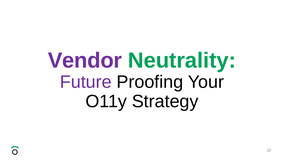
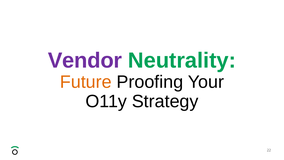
Future colour: purple -> orange (86, 82)
